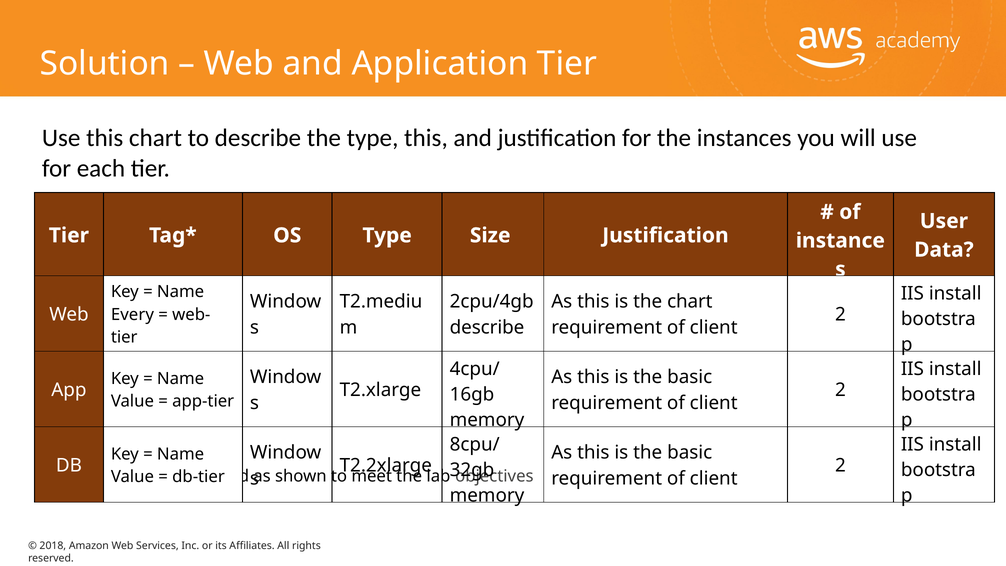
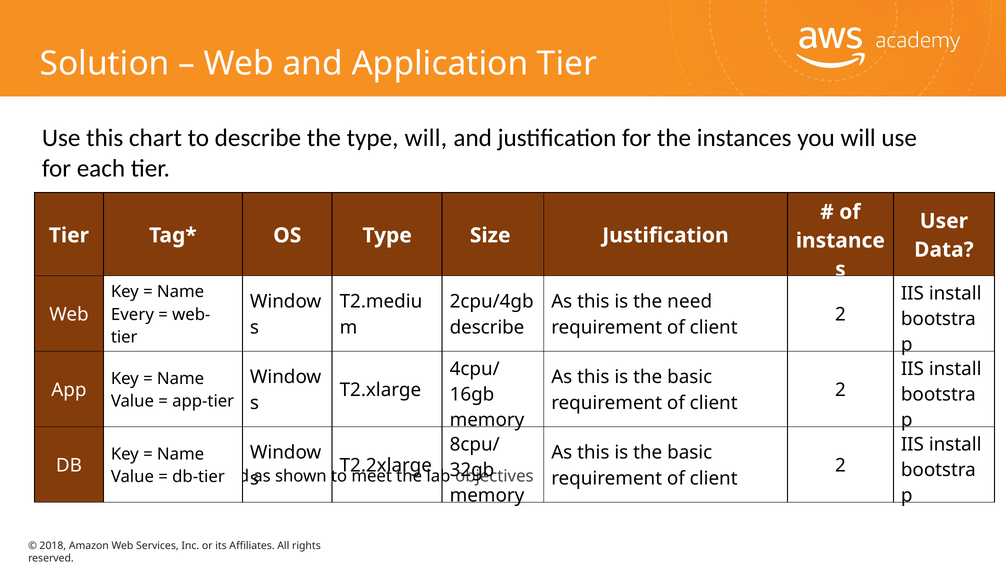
type this: this -> will (426, 138)
the chart: chart -> need (690, 302)
